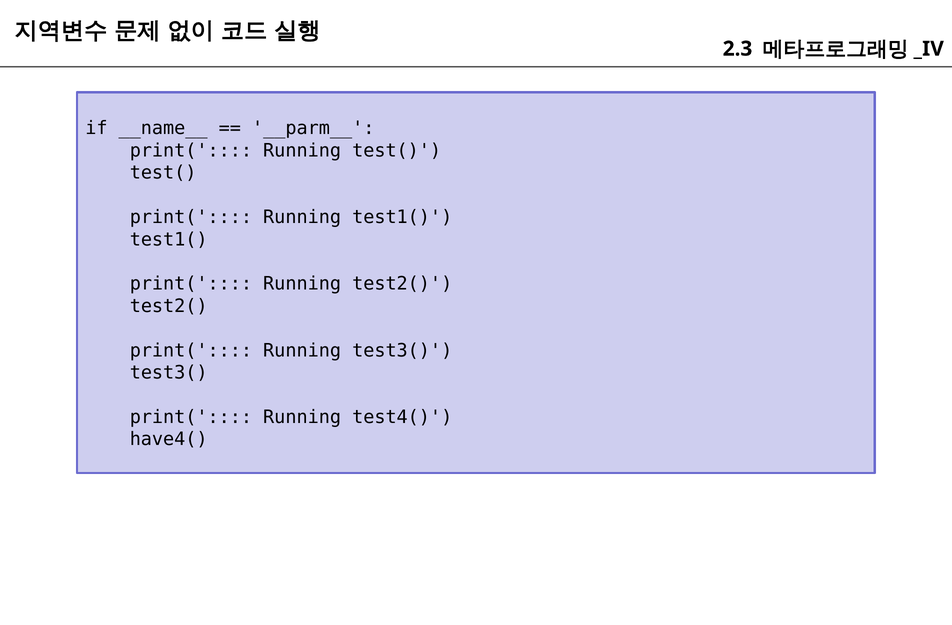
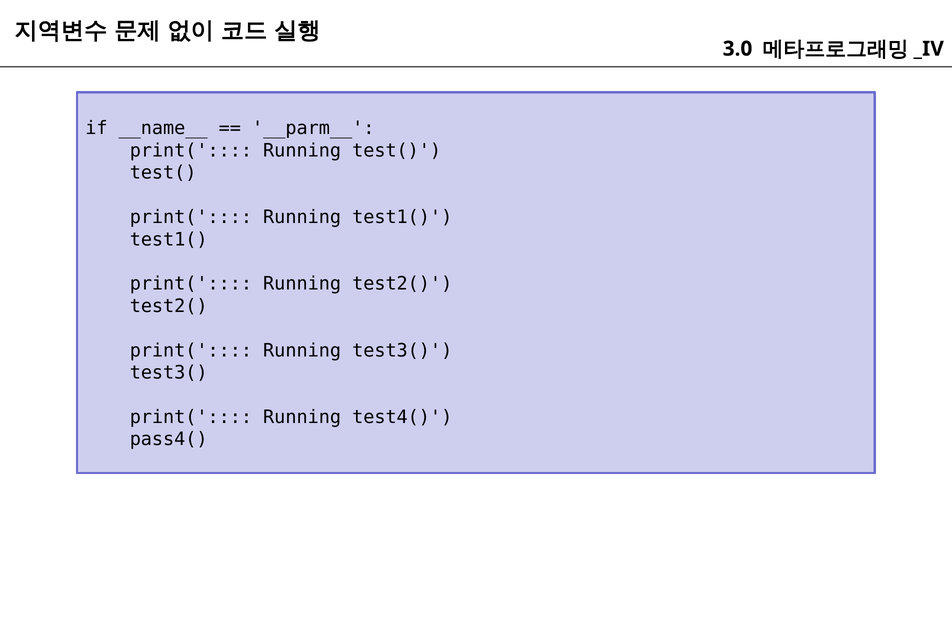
2.3: 2.3 -> 3.0 (738, 49)
have4(: have4( -> pass4( (169, 440)
